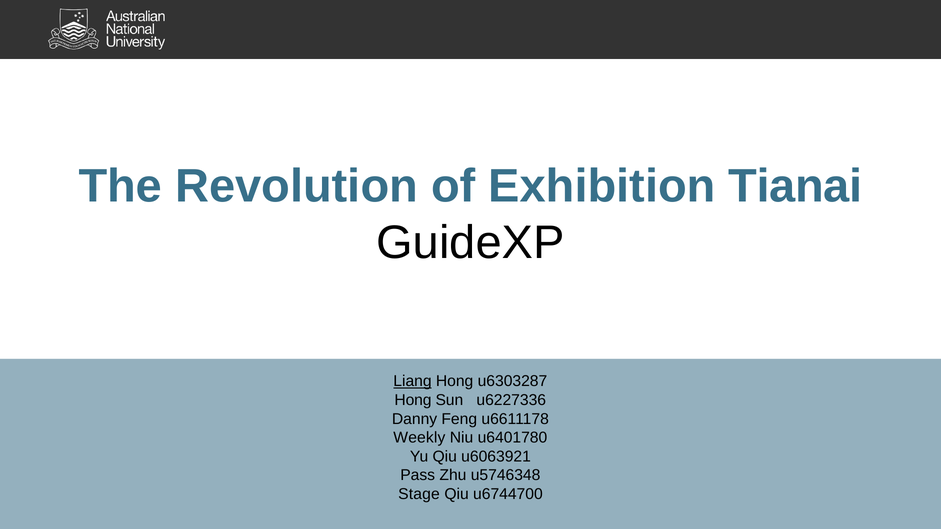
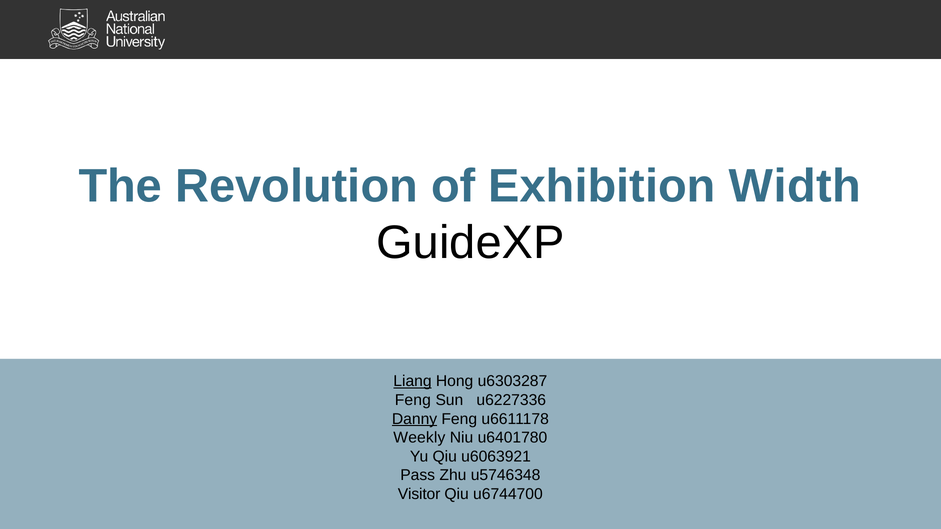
Tianai: Tianai -> Width (795, 186)
Hong: Hong -> Feng (413, 400)
Danny underline: none -> present (415, 419)
Stage: Stage -> Visitor (419, 494)
